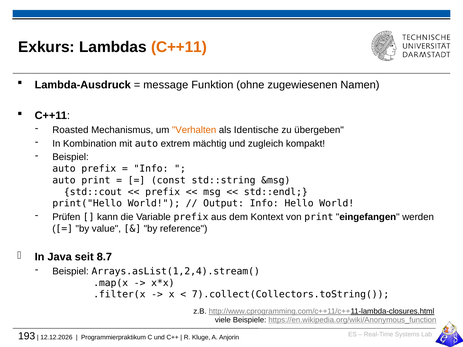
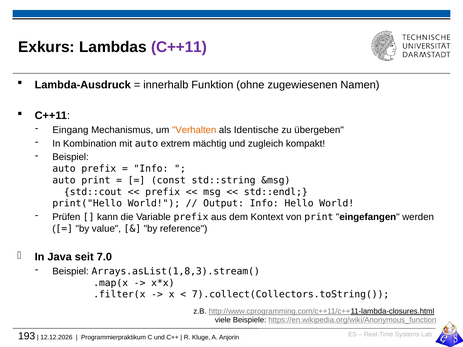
C++11 colour: orange -> purple (179, 47)
message: message -> innerhalb (166, 85)
Roasted: Roasted -> Eingang (70, 130)
8.7: 8.7 -> 7.0 (104, 257)
Arrays.asList(1,2,4).stream(: Arrays.asList(1,2,4).stream( -> Arrays.asList(1,8,3).stream( (176, 271)
